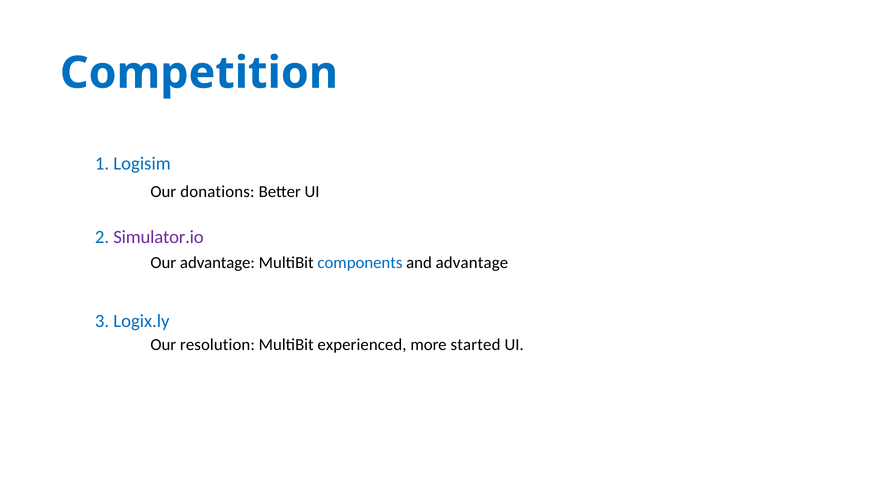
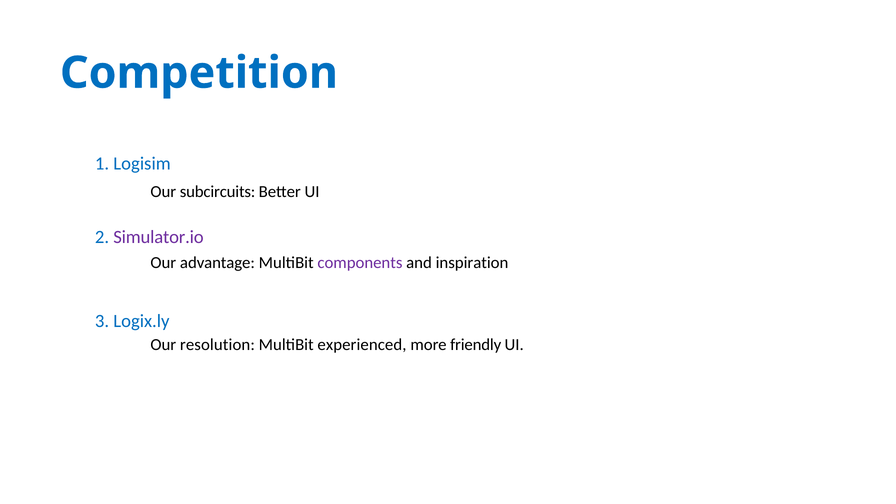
donations: donations -> subcircuits (218, 192)
components colour: blue -> purple (360, 263)
and advantage: advantage -> inspiration (472, 263)
started: started -> friendly (476, 345)
